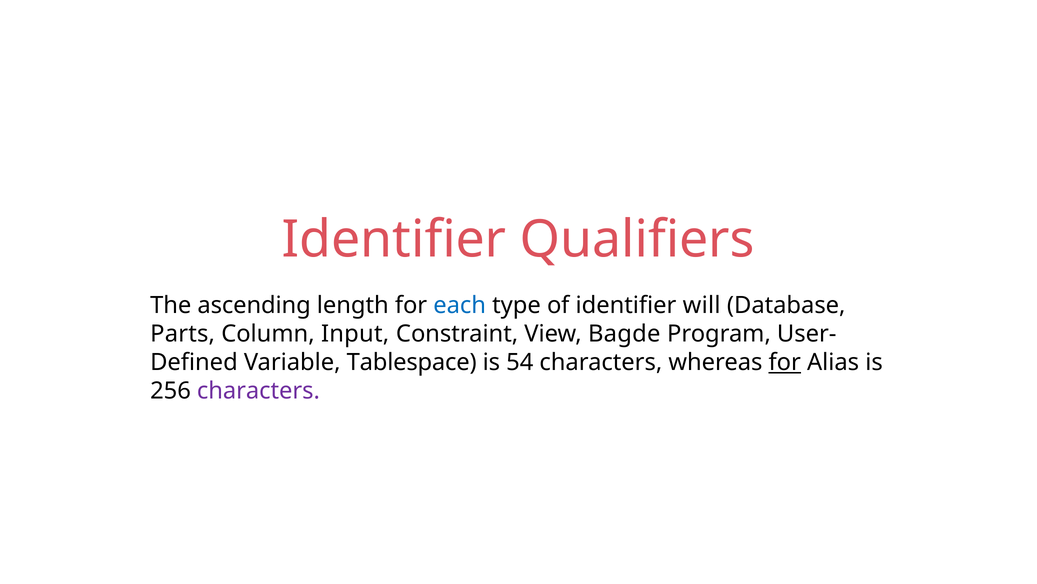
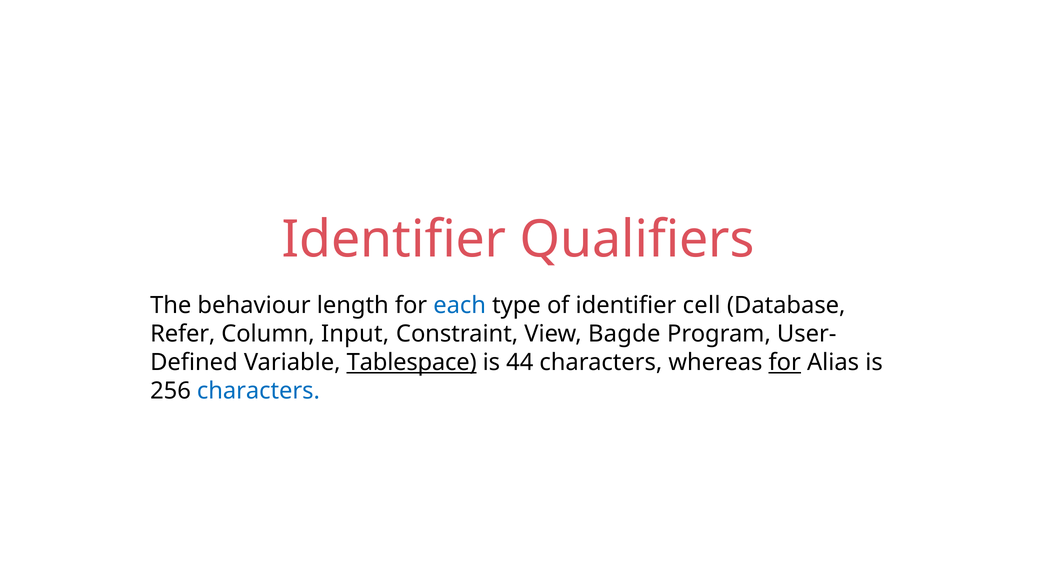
ascending: ascending -> behaviour (254, 305)
will: will -> cell (702, 305)
Parts: Parts -> Refer (183, 333)
Tablespace underline: none -> present (412, 362)
54: 54 -> 44 (520, 362)
characters colour: purple -> blue (258, 390)
